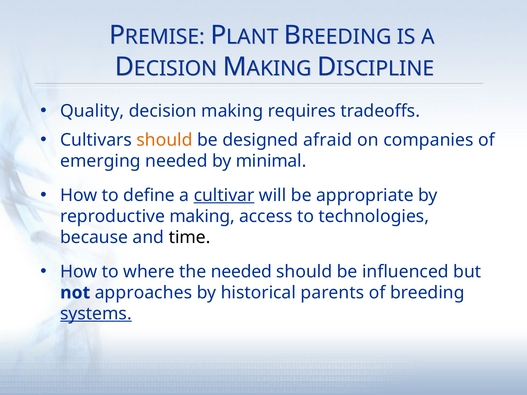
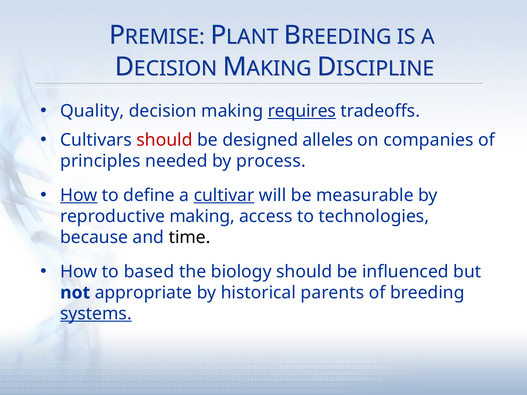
requires underline: none -> present (302, 111)
should colour: orange -> red (165, 140)
afraid: afraid -> alleles (328, 140)
emerging: emerging -> principles (100, 161)
minimal: minimal -> process (271, 161)
How underline: none -> present (79, 195)
appropriate: appropriate -> measurable (365, 195)
where: where -> based (149, 272)
the needed: needed -> biology (241, 272)
approaches: approaches -> appropriate (143, 293)
